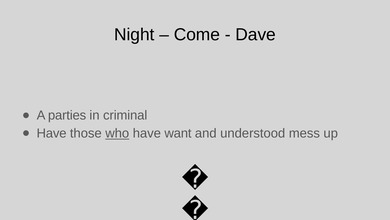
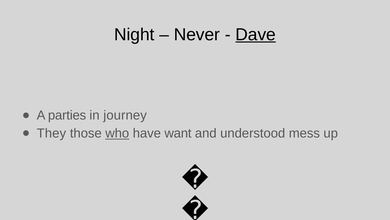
Come: Come -> Never (197, 34)
Dave underline: none -> present (256, 34)
criminal: criminal -> journey (125, 115)
Have: Have -> They (51, 133)
